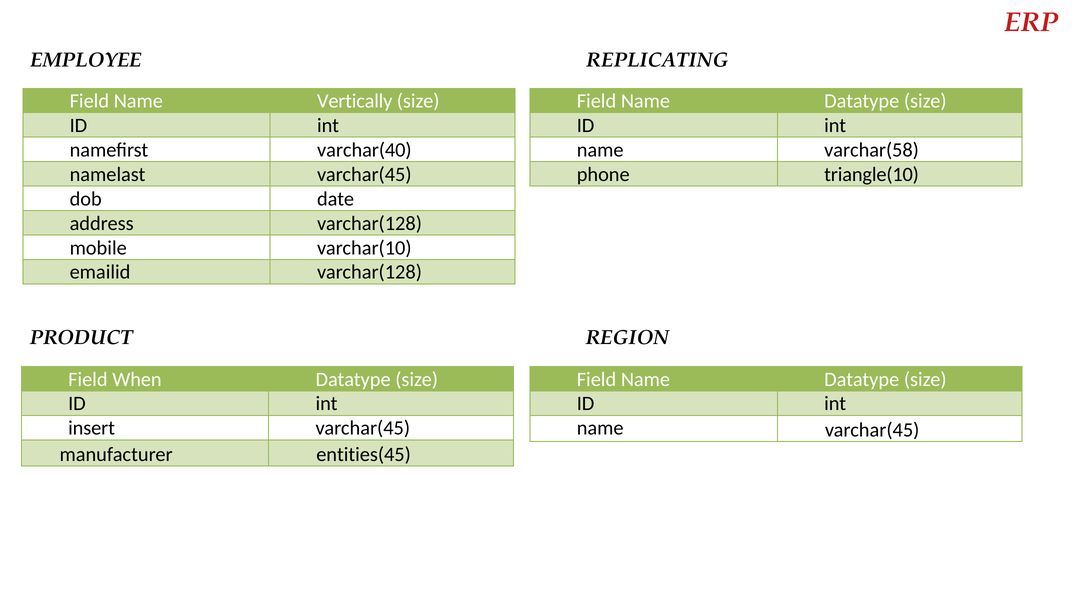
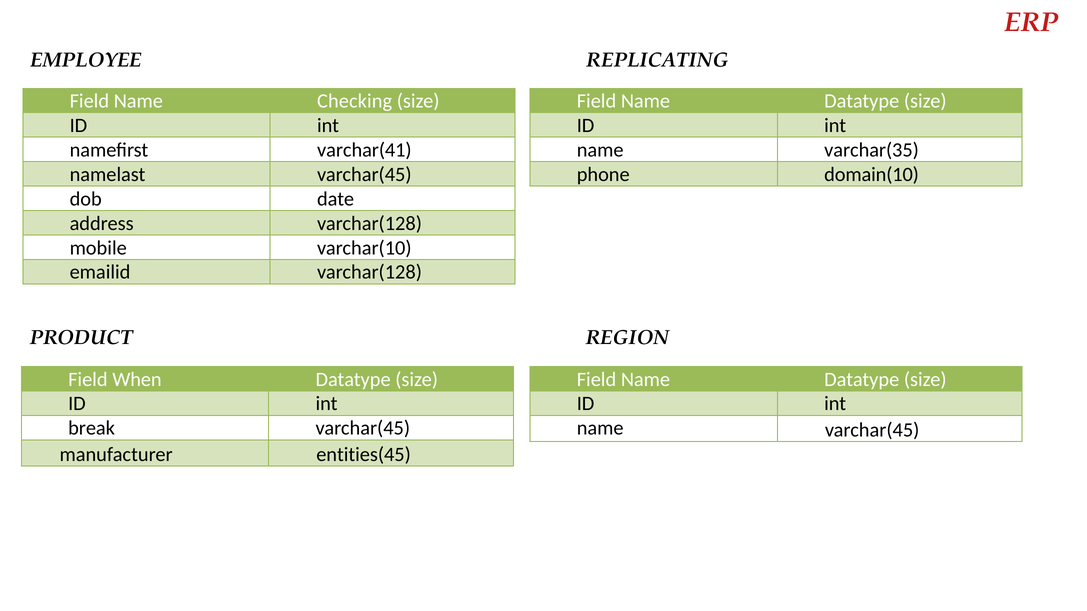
Vertically: Vertically -> Checking (355, 101)
varchar(40: varchar(40 -> varchar(41 (364, 150)
varchar(58: varchar(58 -> varchar(35 (872, 150)
triangle(10: triangle(10 -> domain(10 (872, 175)
insert: insert -> break (92, 429)
